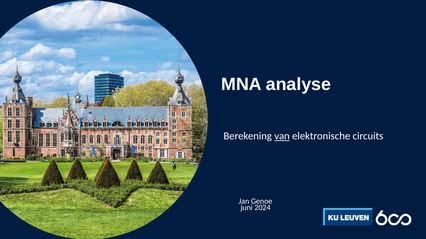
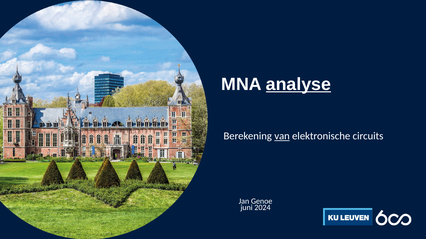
analyse underline: none -> present (298, 84)
